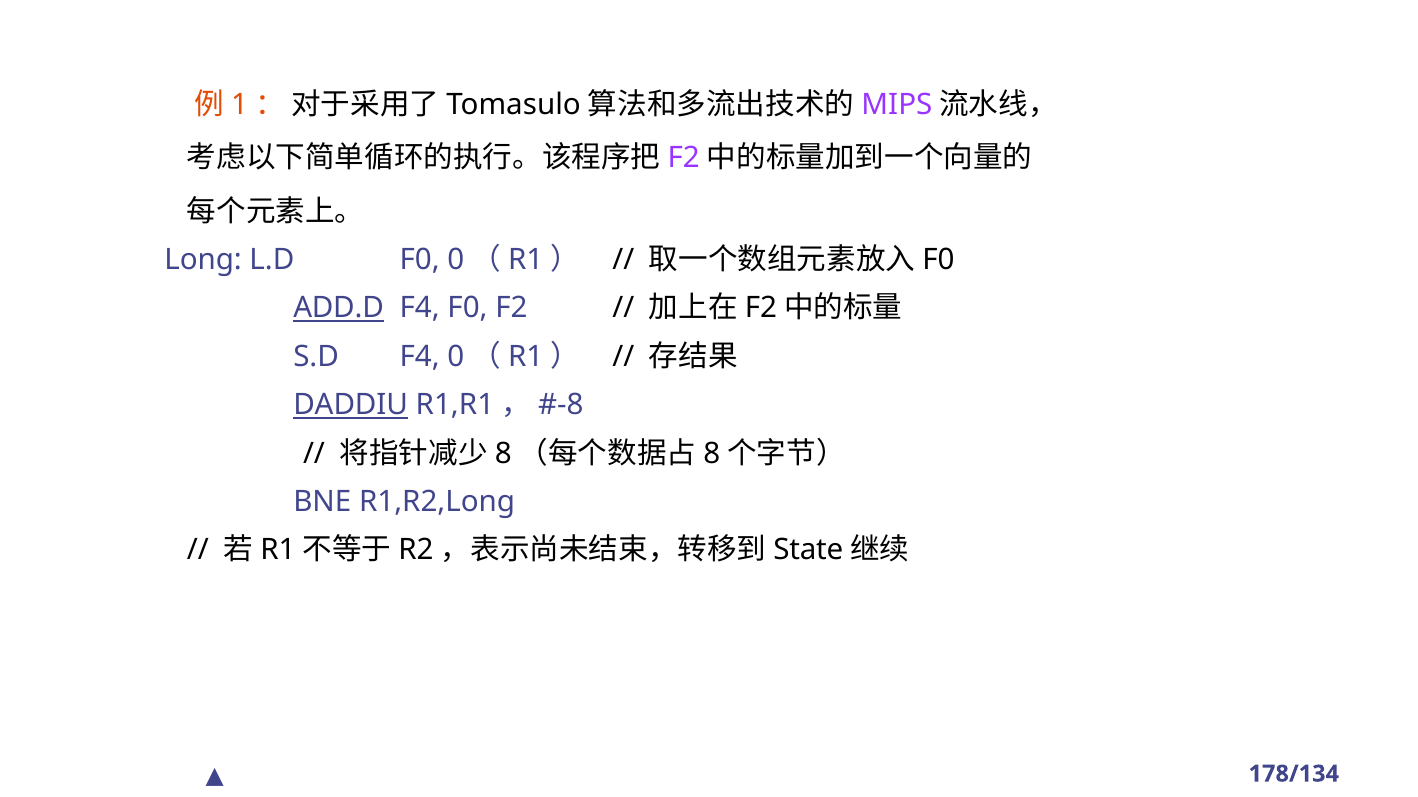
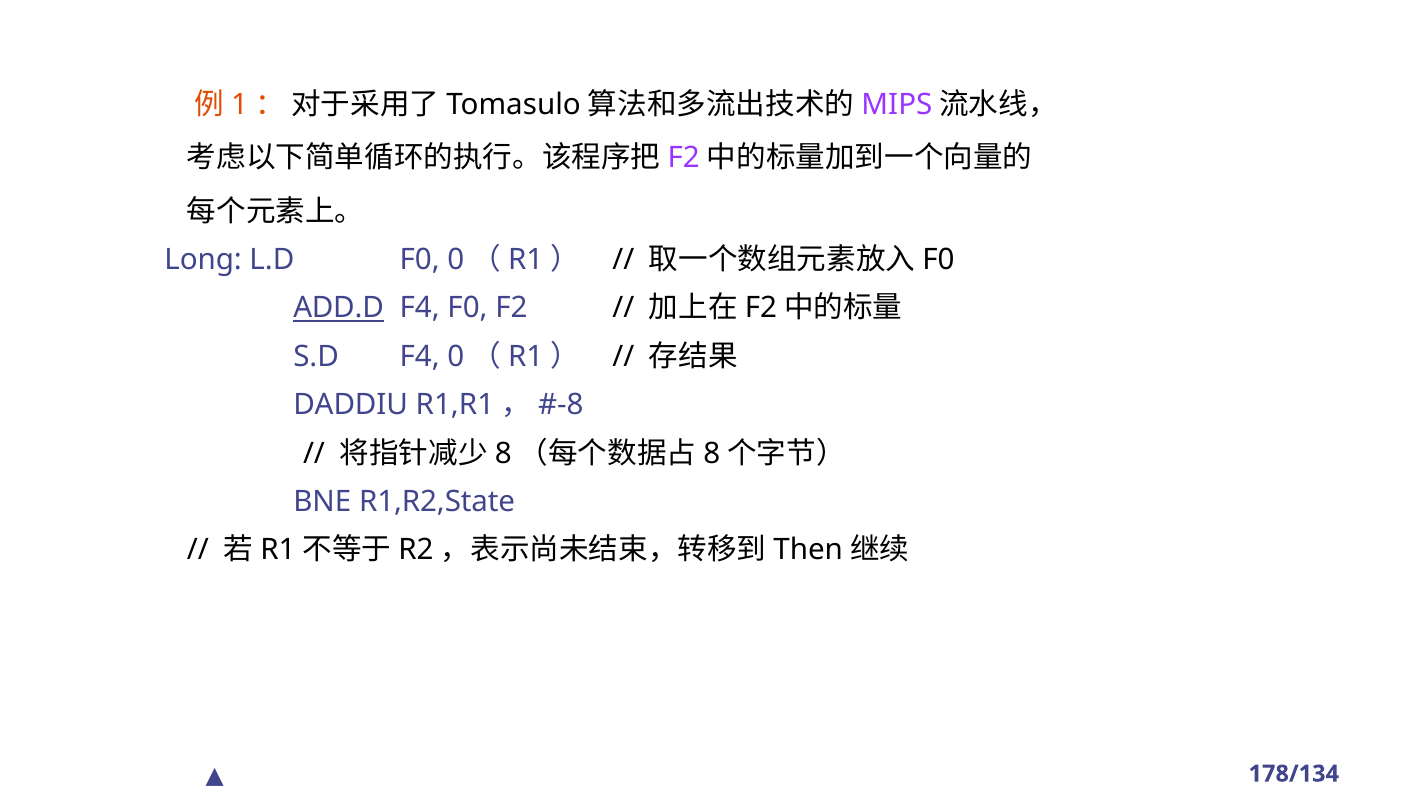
DADDIU underline: present -> none (351, 405)
R1,R2,Long: R1,R2,Long -> R1,R2,State (437, 502)
State: State -> Then (808, 551)
